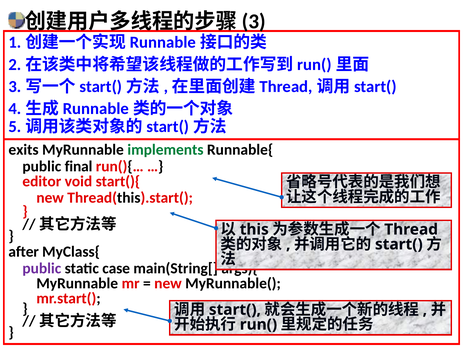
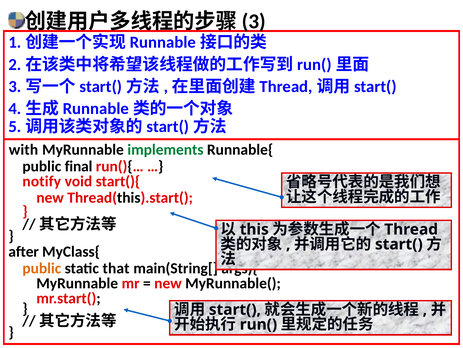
exits: exits -> with (23, 149)
editor: editor -> notify (42, 181)
public colour: purple -> orange (42, 268)
case: case -> that (116, 268)
